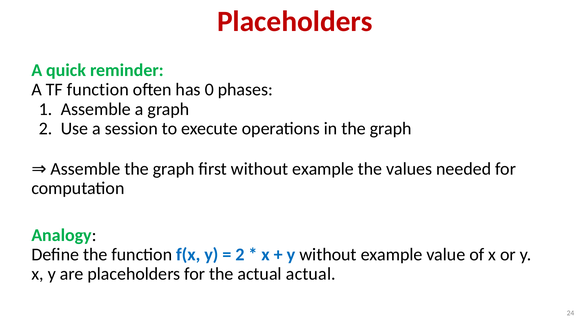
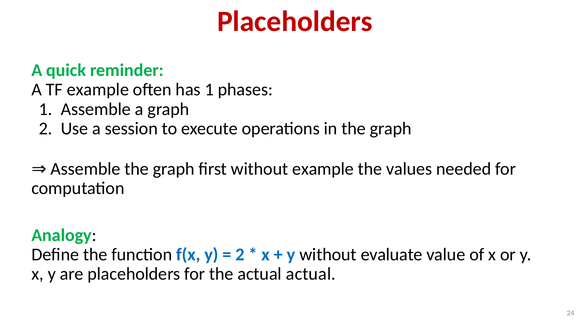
TF function: function -> example (98, 90)
has 0: 0 -> 1 (209, 90)
y without example: example -> evaluate (392, 254)
